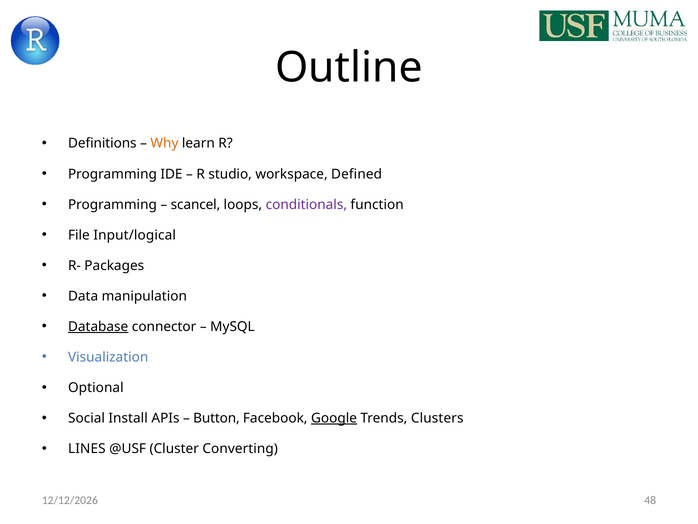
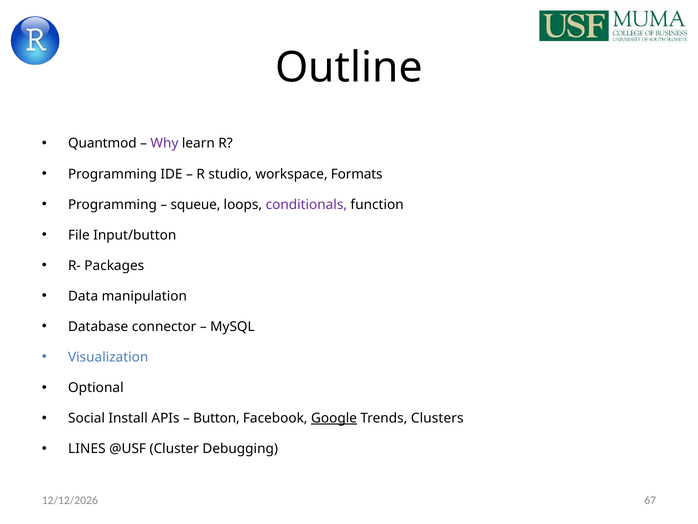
Definitions: Definitions -> Quantmod (102, 143)
Why colour: orange -> purple (164, 143)
Defined: Defined -> Formats (357, 174)
scancel: scancel -> squeue (196, 204)
Input/logical: Input/logical -> Input/button (135, 235)
Database underline: present -> none (98, 326)
Converting: Converting -> Debugging (240, 448)
48: 48 -> 67 (650, 500)
